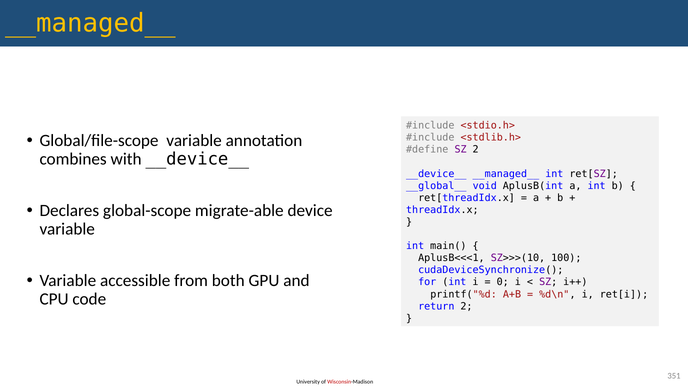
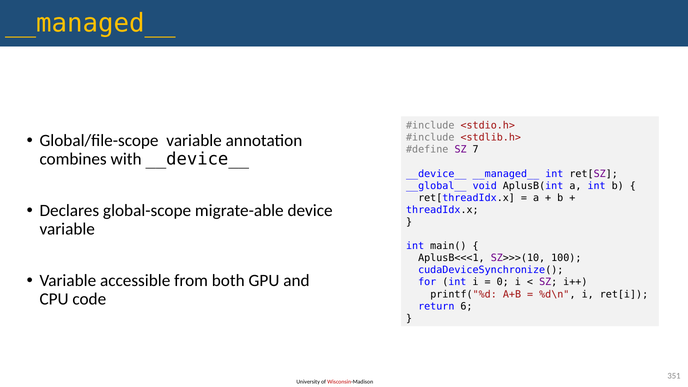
SZ 2: 2 -> 7 (476, 150)
return 2: 2 -> 6 (466, 306)
